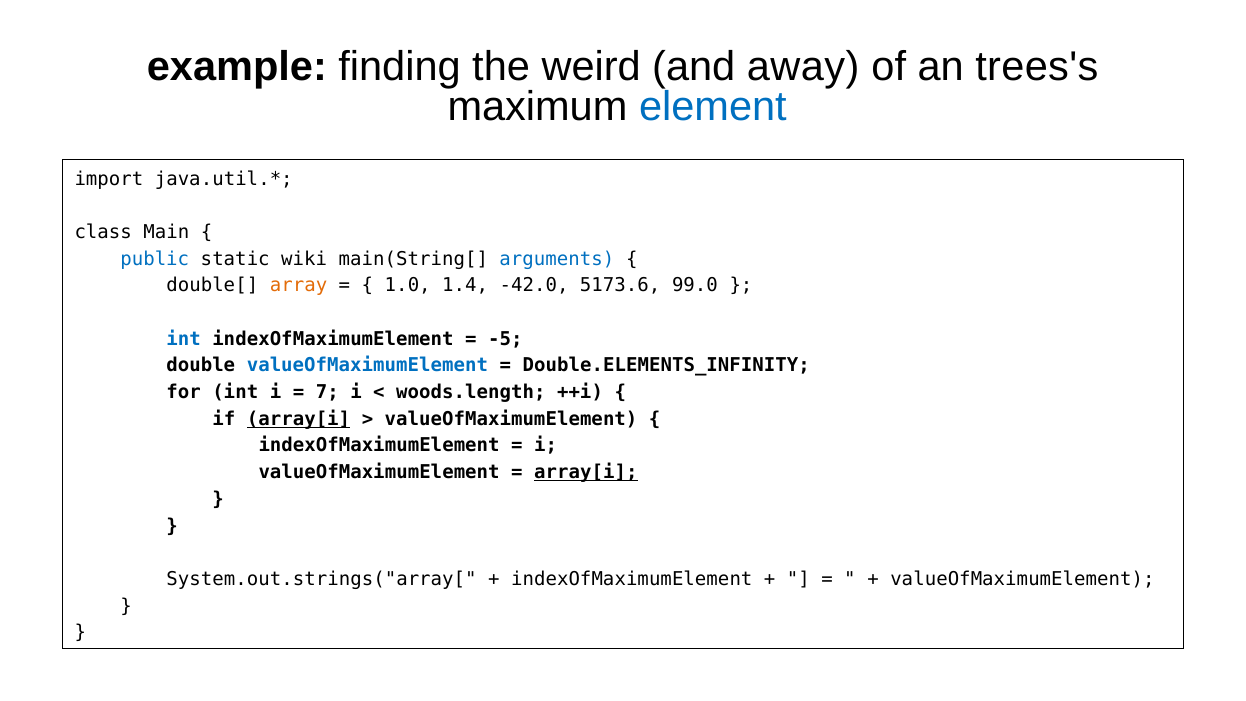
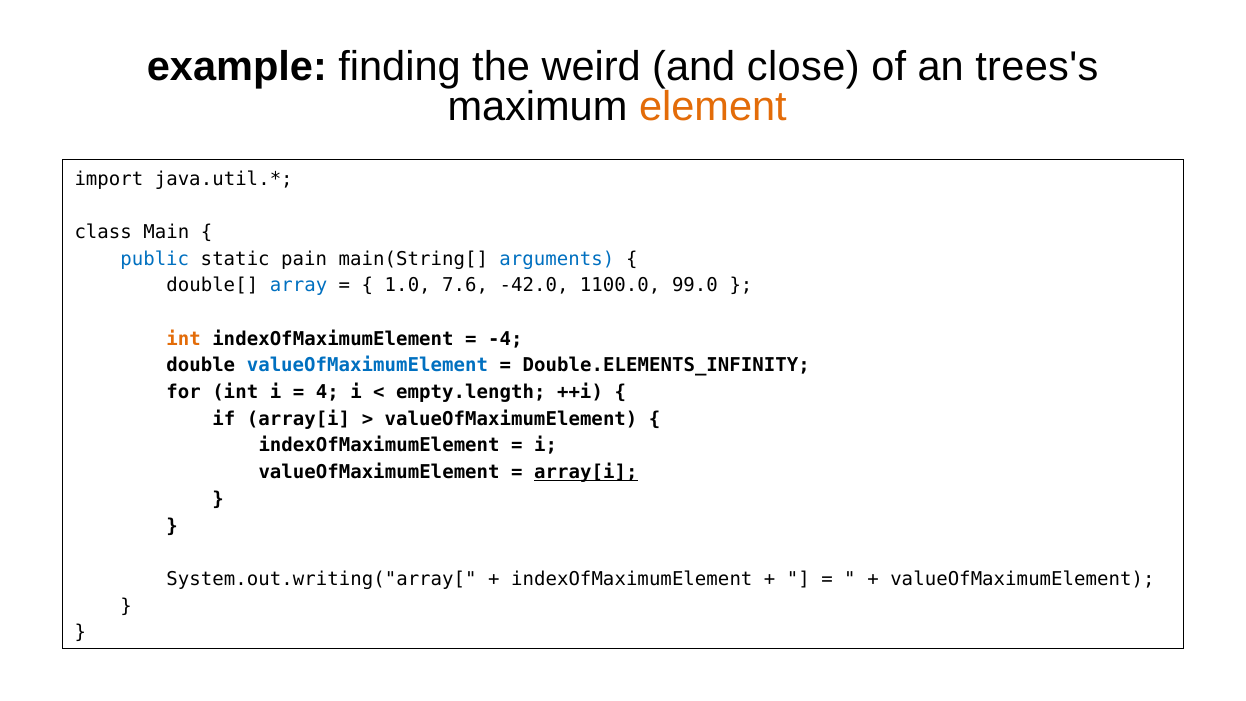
away: away -> close (803, 67)
element colour: blue -> orange (713, 107)
wiki: wiki -> pain (304, 259)
array colour: orange -> blue (299, 285)
1.4: 1.4 -> 7.6 (465, 285)
5173.6: 5173.6 -> 1100.0 (620, 285)
int colour: blue -> orange (184, 339)
-5: -5 -> -4 (505, 339)
7: 7 -> 4 (327, 392)
woods.length: woods.length -> empty.length (471, 392)
array[i underline: present -> none (299, 419)
System.out.strings("array[: System.out.strings("array[ -> System.out.writing("array[ (322, 579)
